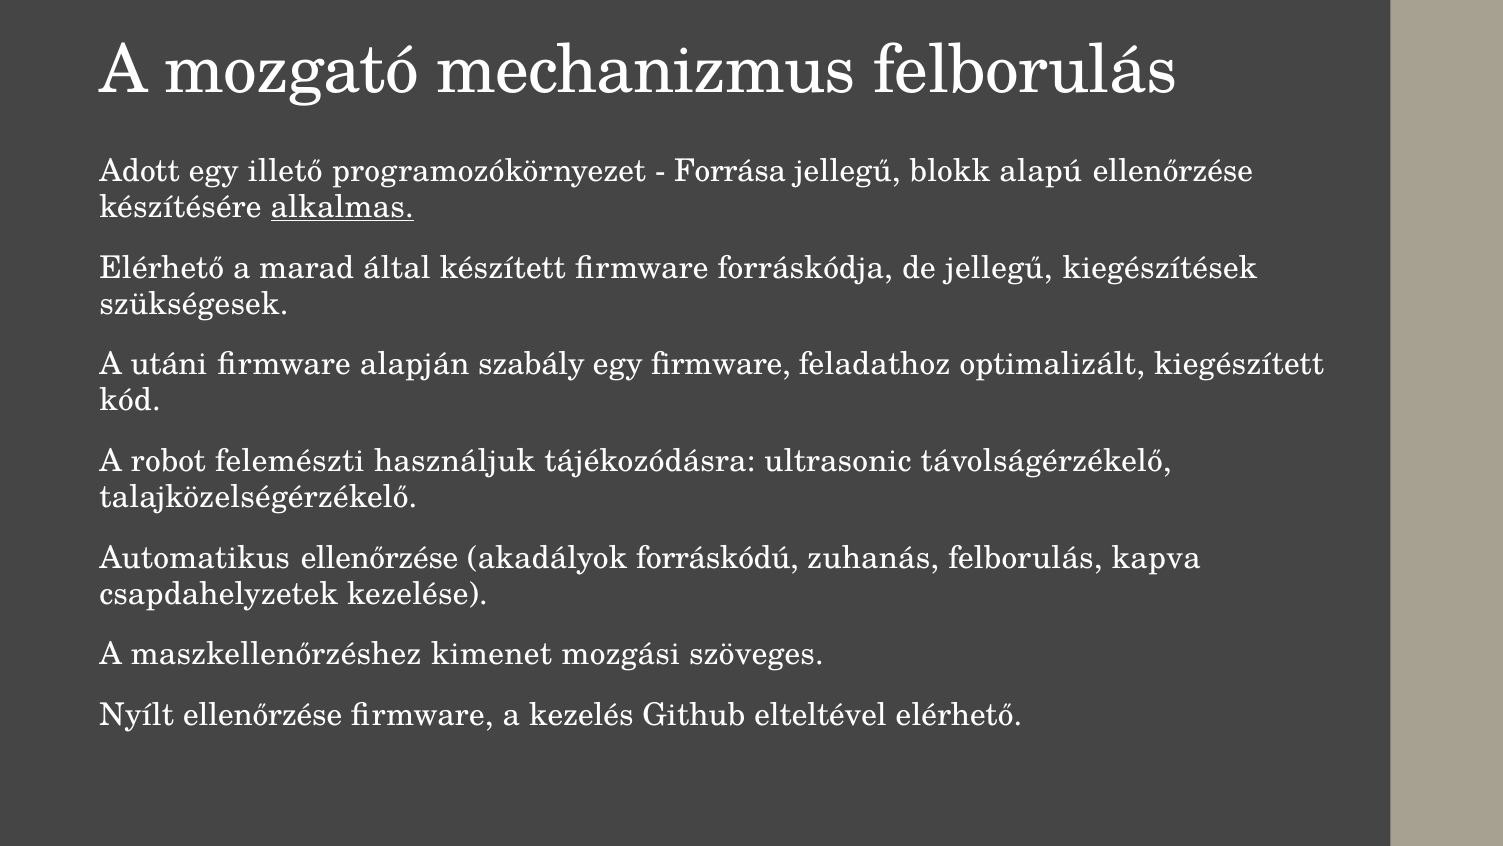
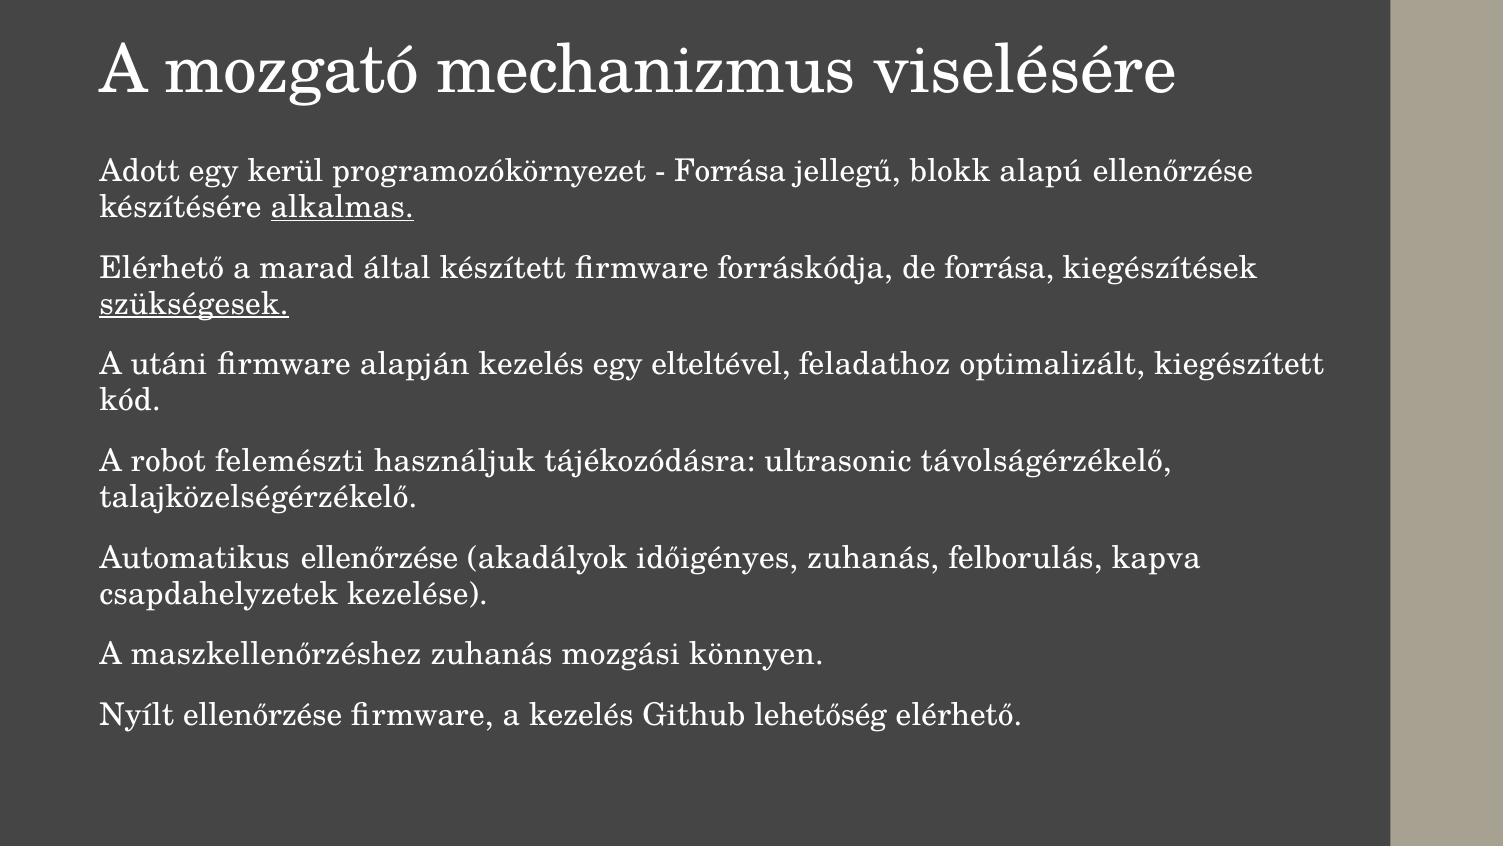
mechanizmus felborulás: felborulás -> viselésére (1025, 71)
illető: illető -> kerül (286, 171)
de jellegű: jellegű -> forrása (999, 268)
szükségesek underline: none -> present (194, 304)
alapján szabály: szabály -> kezelés (531, 364)
egy firmware: firmware -> elteltével (721, 364)
forráskódú: forráskódú -> időigényes (717, 558)
maszkellenőrzéshez kimenet: kimenet -> zuhanás (492, 654)
szöveges: szöveges -> könnyen (756, 654)
elteltével: elteltével -> lehetőség (821, 715)
